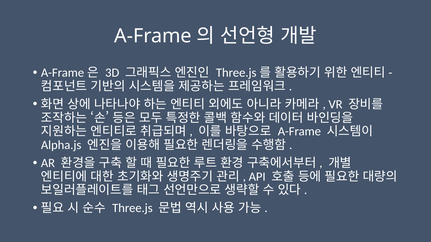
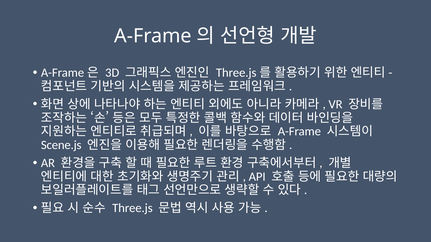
Alpha.js: Alpha.js -> Scene.js (61, 145)
